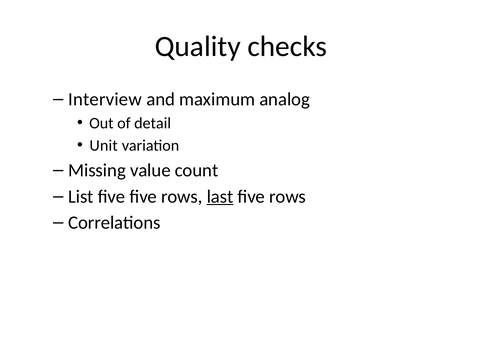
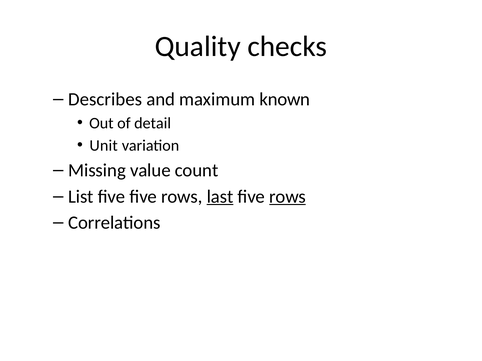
Interview: Interview -> Describes (105, 99)
analog: analog -> known (285, 99)
rows underline: none -> present (288, 197)
